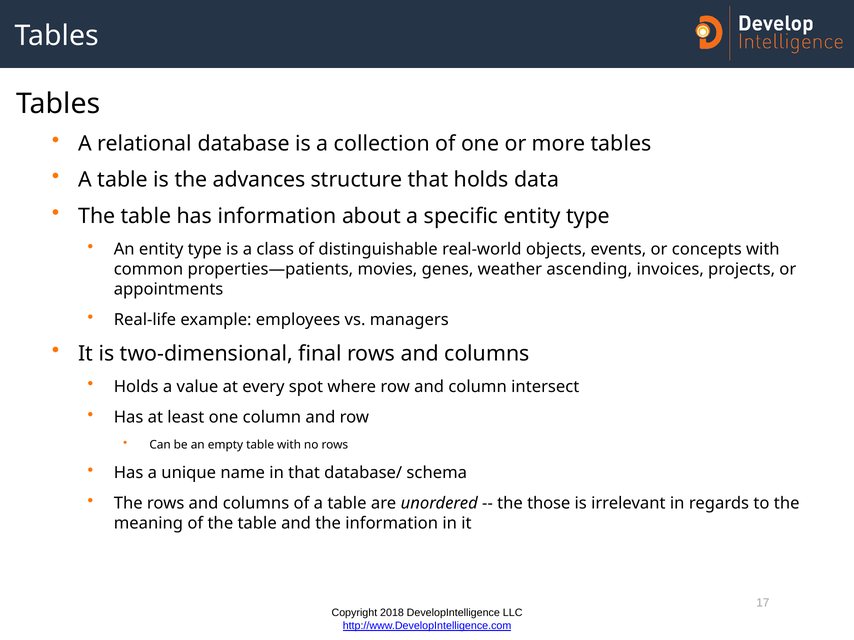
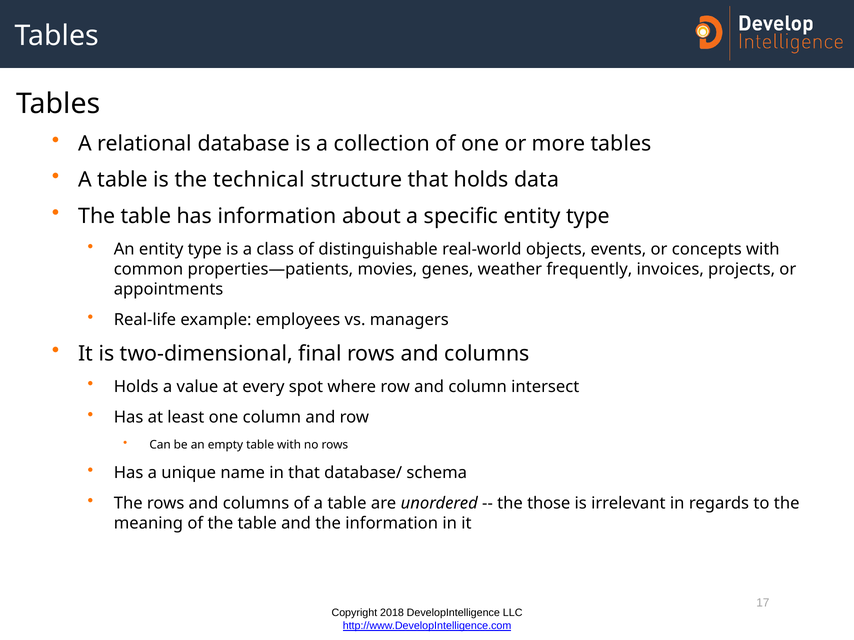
advances: advances -> technical (259, 180)
ascending: ascending -> frequently (589, 269)
